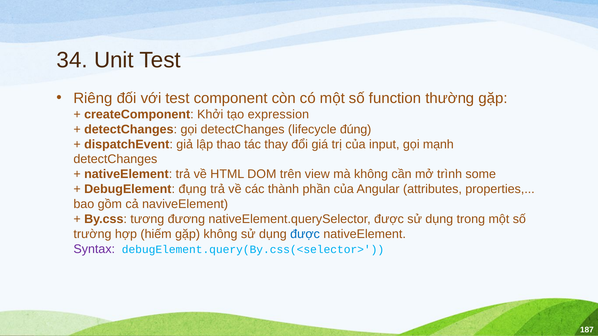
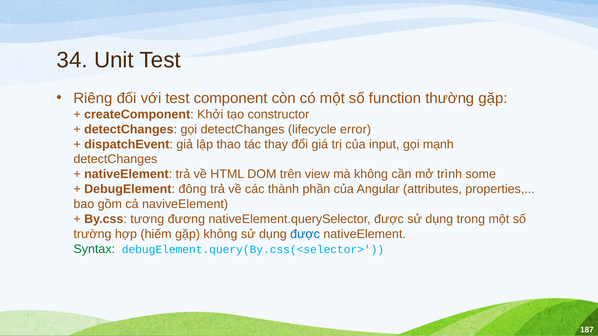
expression: expression -> constructor (278, 114)
đúng: đúng -> error (355, 129)
đụng: đụng -> đông (193, 189)
Syntax colour: purple -> green (94, 249)
